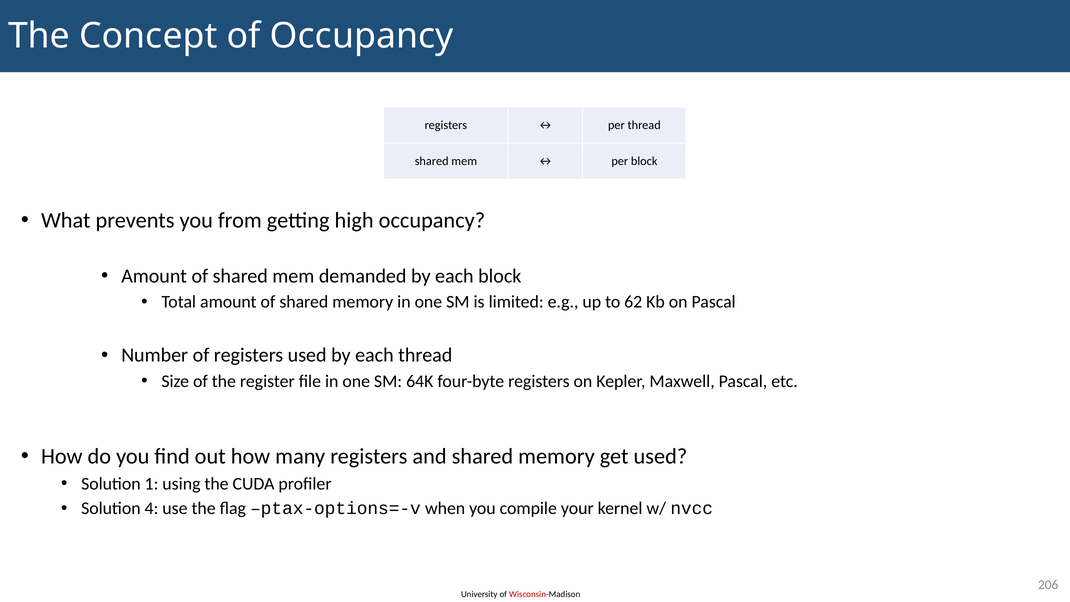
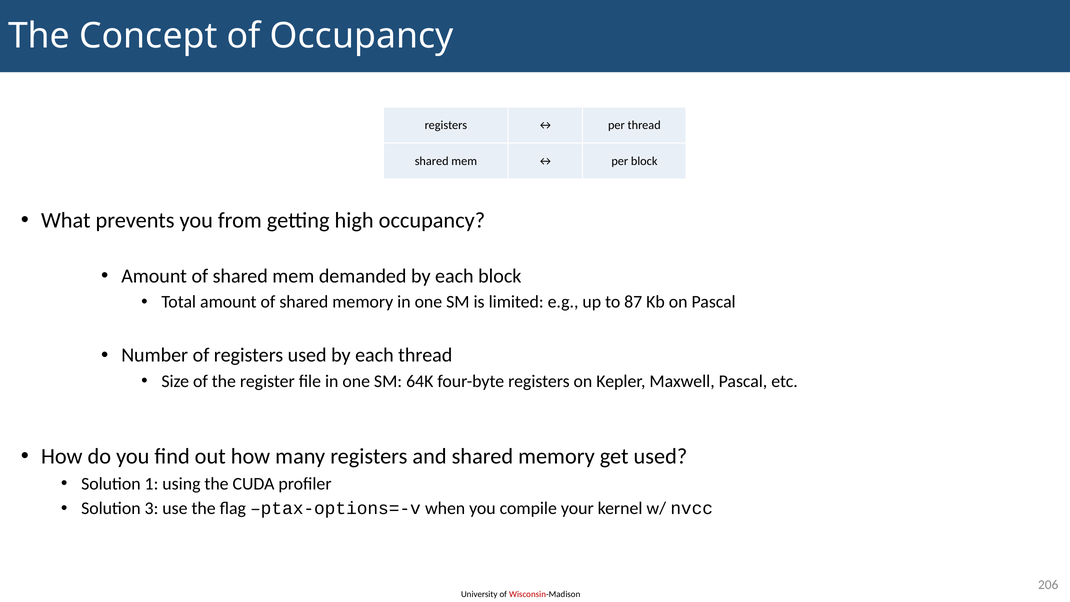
62: 62 -> 87 (633, 302)
4: 4 -> 3 (152, 508)
